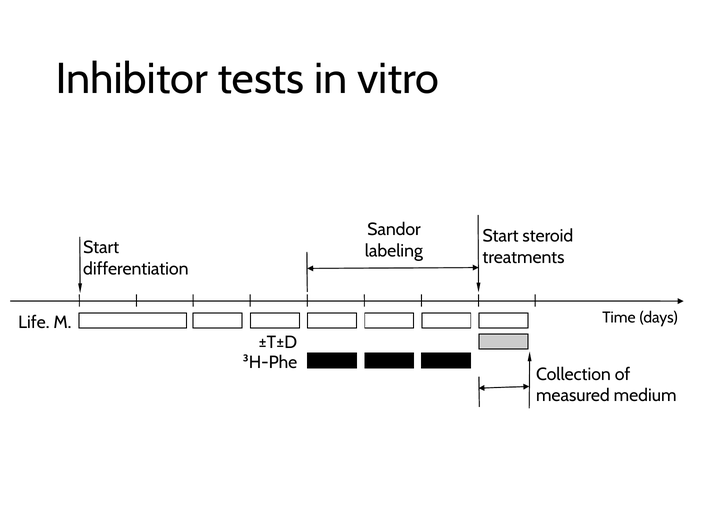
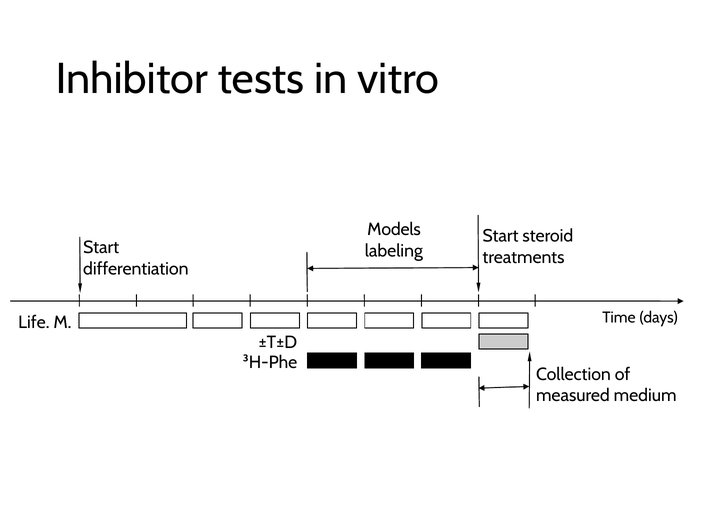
Sandor: Sandor -> Models (394, 230)
